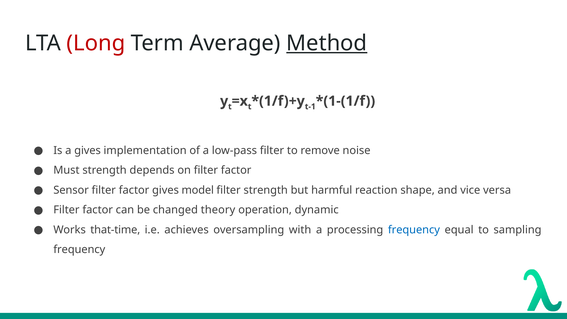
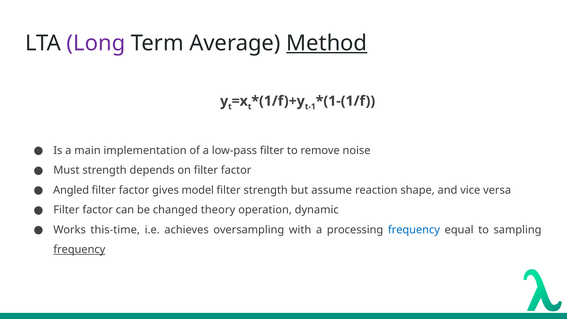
Long colour: red -> purple (96, 43)
a gives: gives -> main (87, 150)
Sensor: Sensor -> Angled (71, 190)
harmful: harmful -> assume (332, 190)
that-time: that-time -> this-time (115, 230)
frequency underline: none -> present (79, 250)
